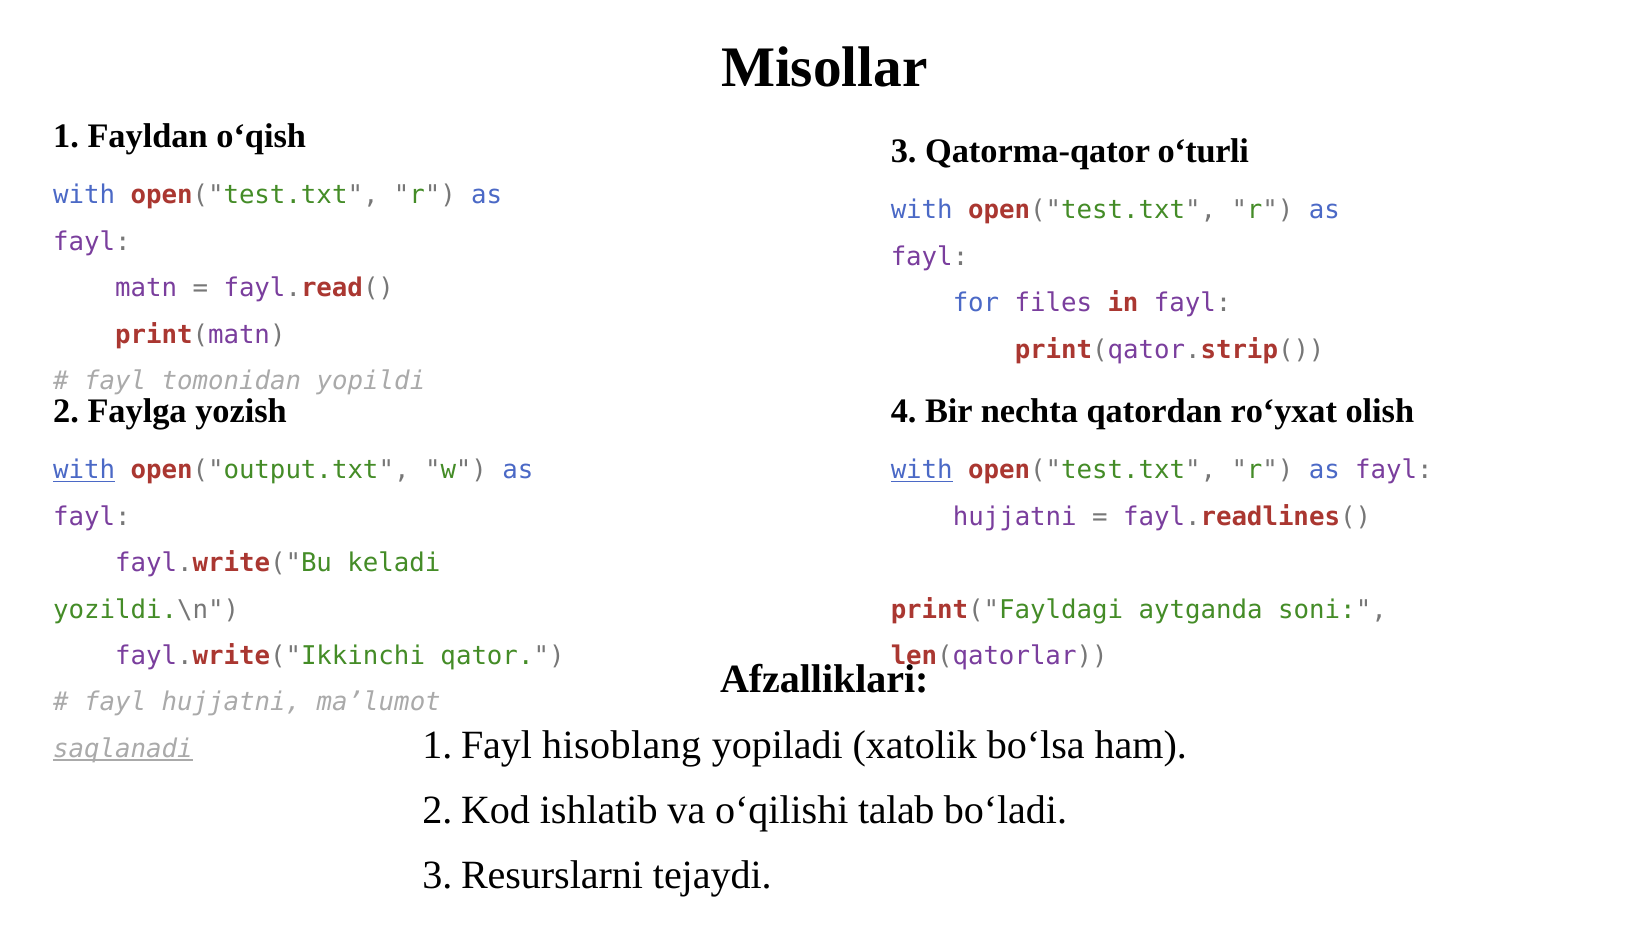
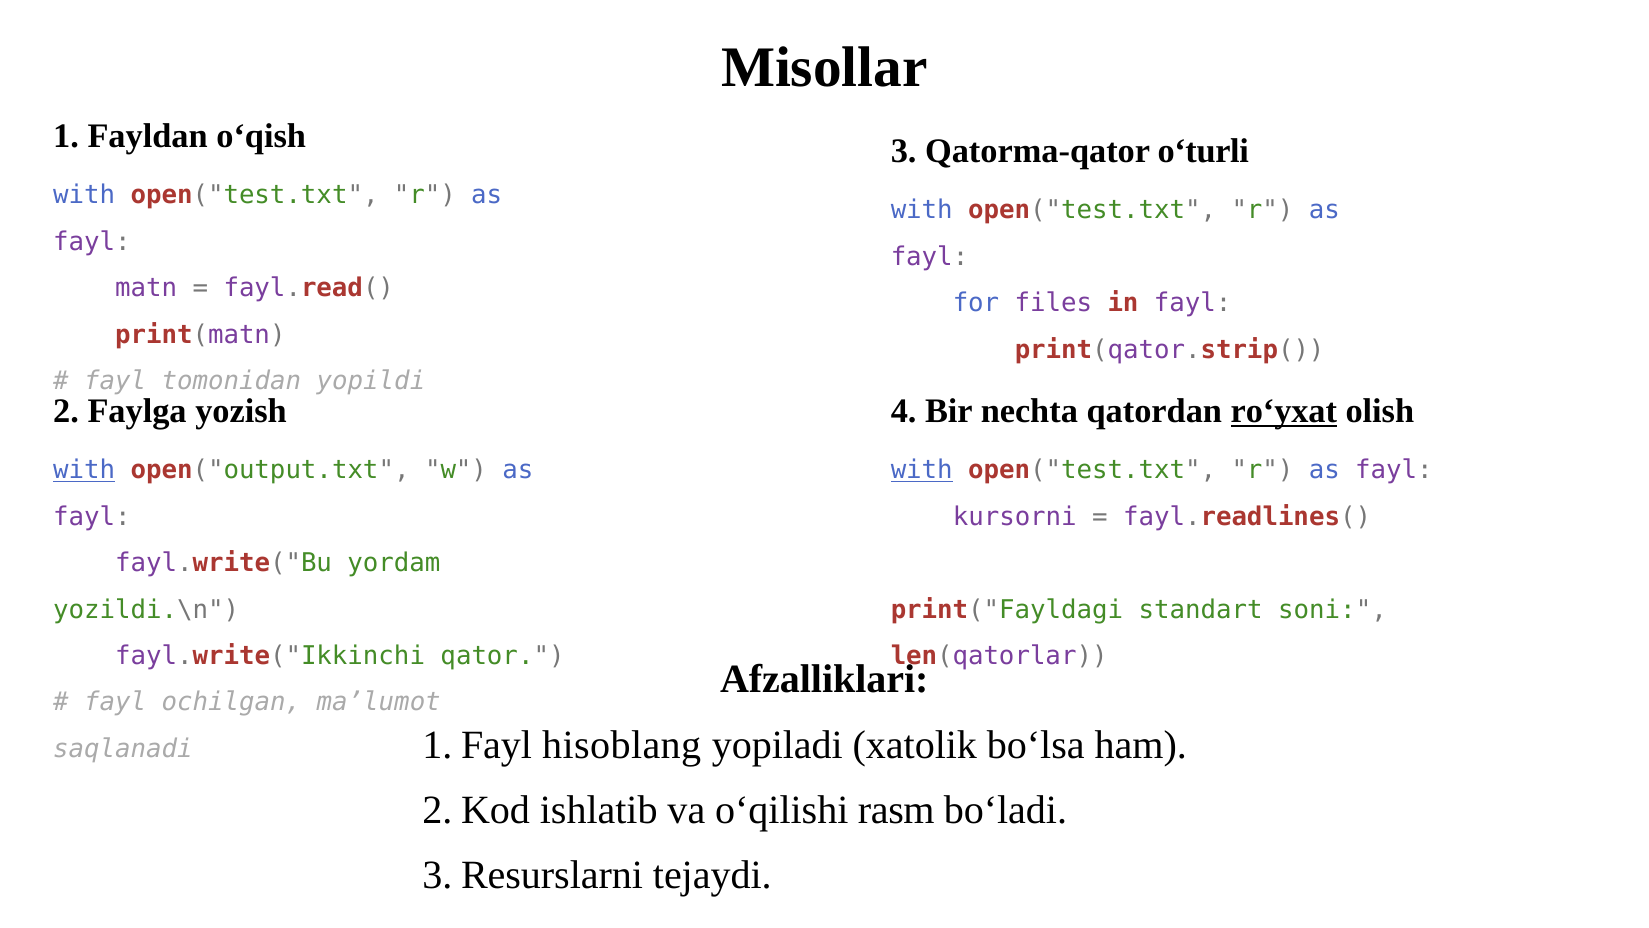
ro‘yxat underline: none -> present (1284, 411)
hujjatni: hujjatni -> kursorni (1015, 517)
keladi: keladi -> yordam (394, 563)
aytganda: aytganda -> standart (1201, 609)
hujjatni: hujjatni -> ochilgan (231, 702)
saqlanadi underline: present -> none (123, 748)
talab: talab -> rasm (896, 810)
